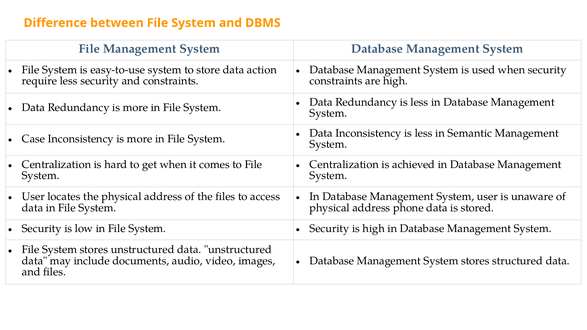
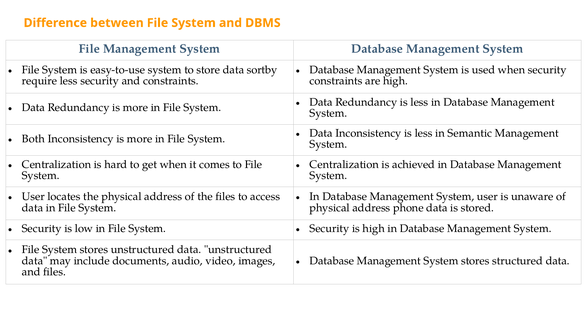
action: action -> sortby (262, 70)
Case: Case -> Both (33, 139)
